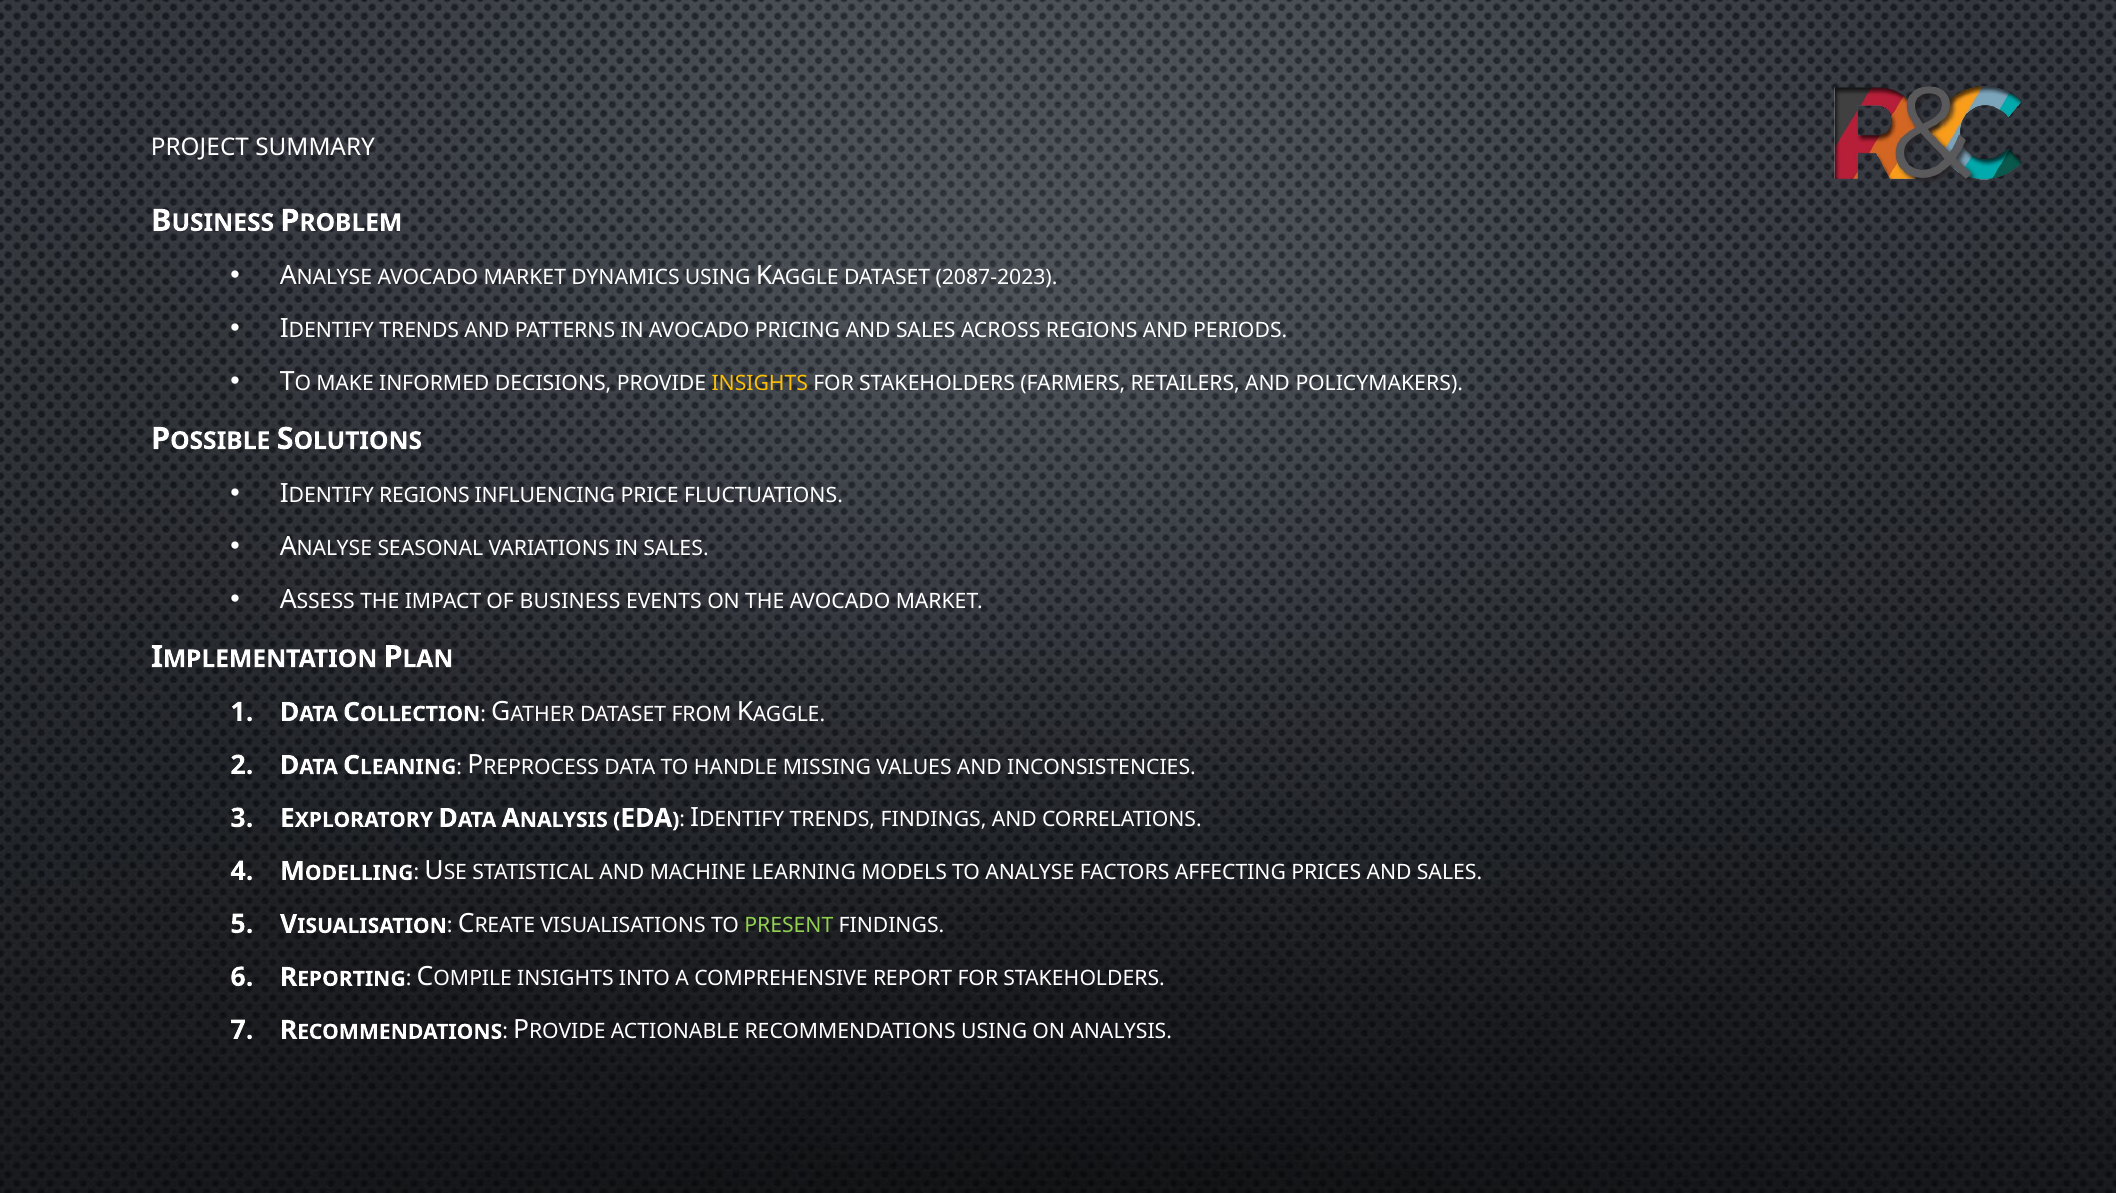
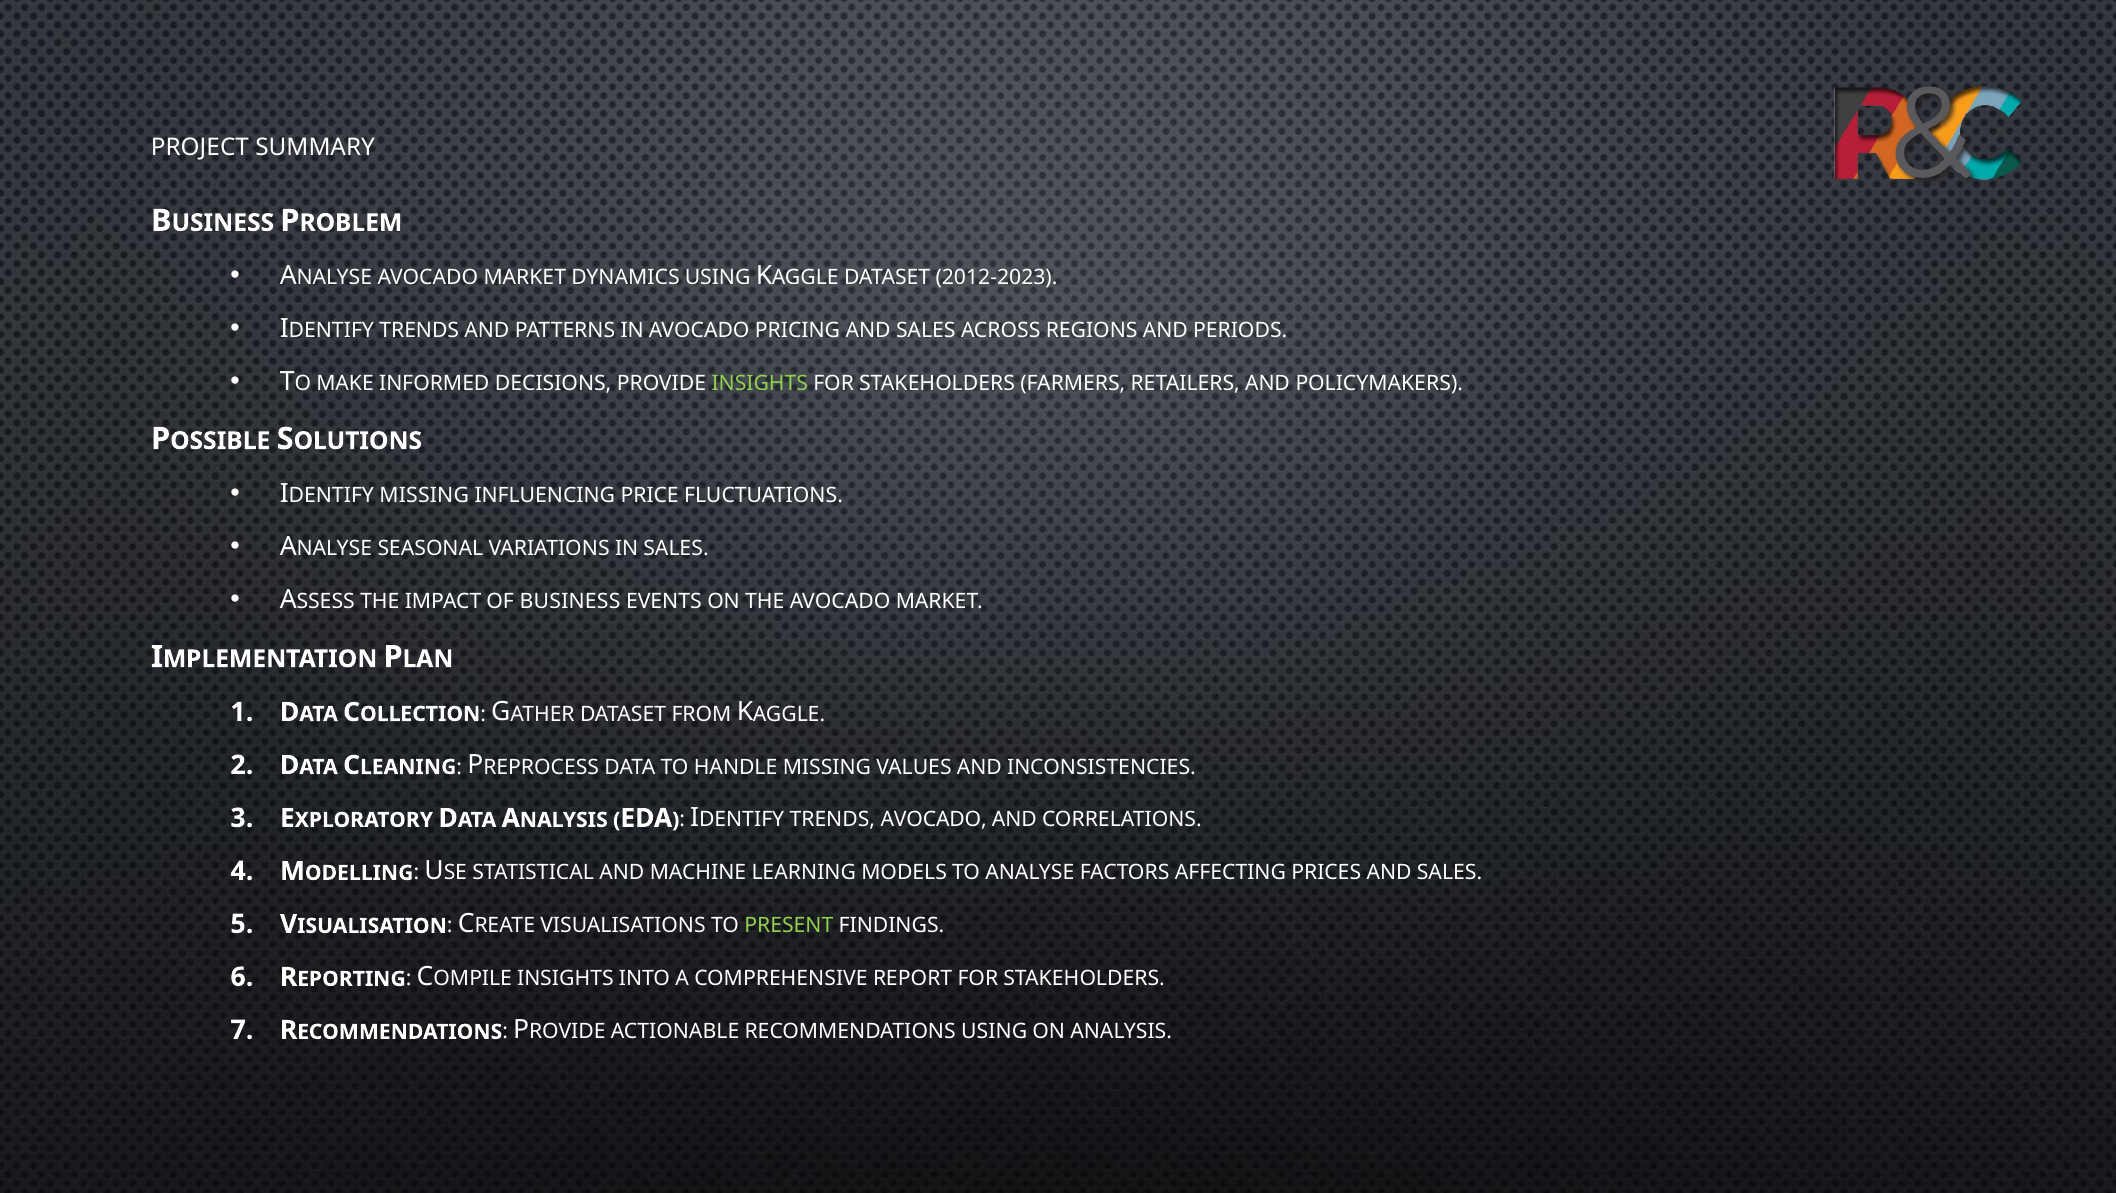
2087-2023: 2087-2023 -> 2012-2023 (997, 278)
INSIGHTS colour: yellow -> light green (760, 384)
IDENTIFY REGIONS: REGIONS -> MISSING (424, 496)
TRENDS FINDINGS: FINDINGS -> AVOCADO (934, 820)
